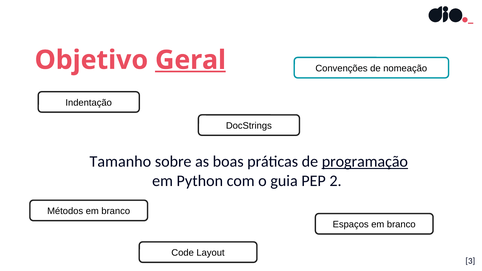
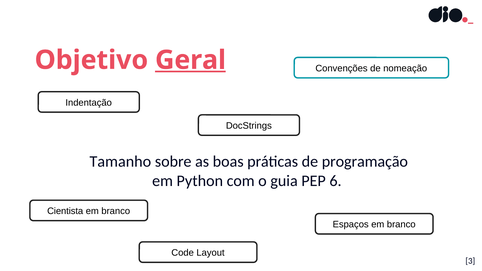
programação underline: present -> none (365, 162)
2: 2 -> 6 (336, 181)
Métodos: Métodos -> Cientista (65, 211)
